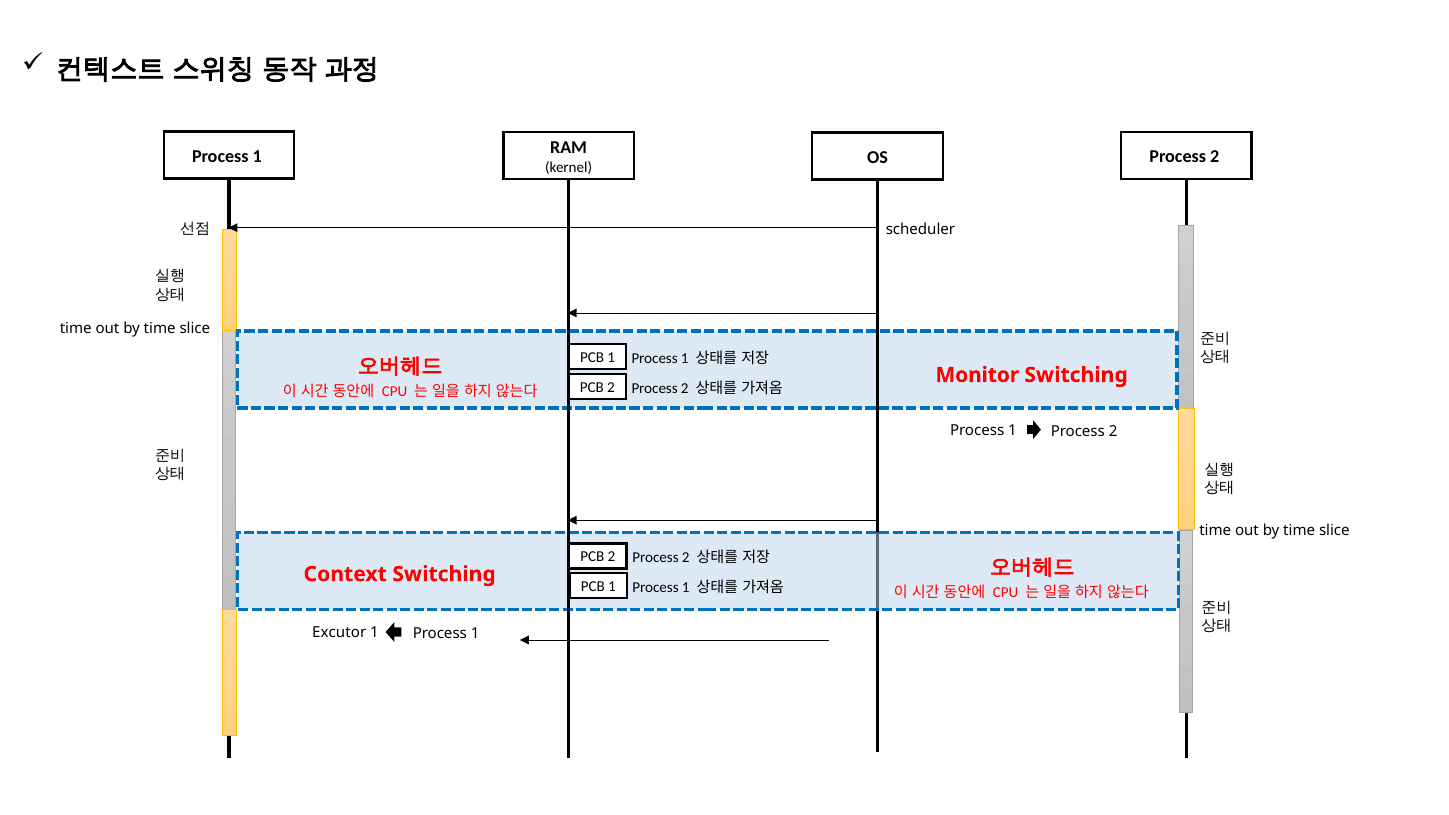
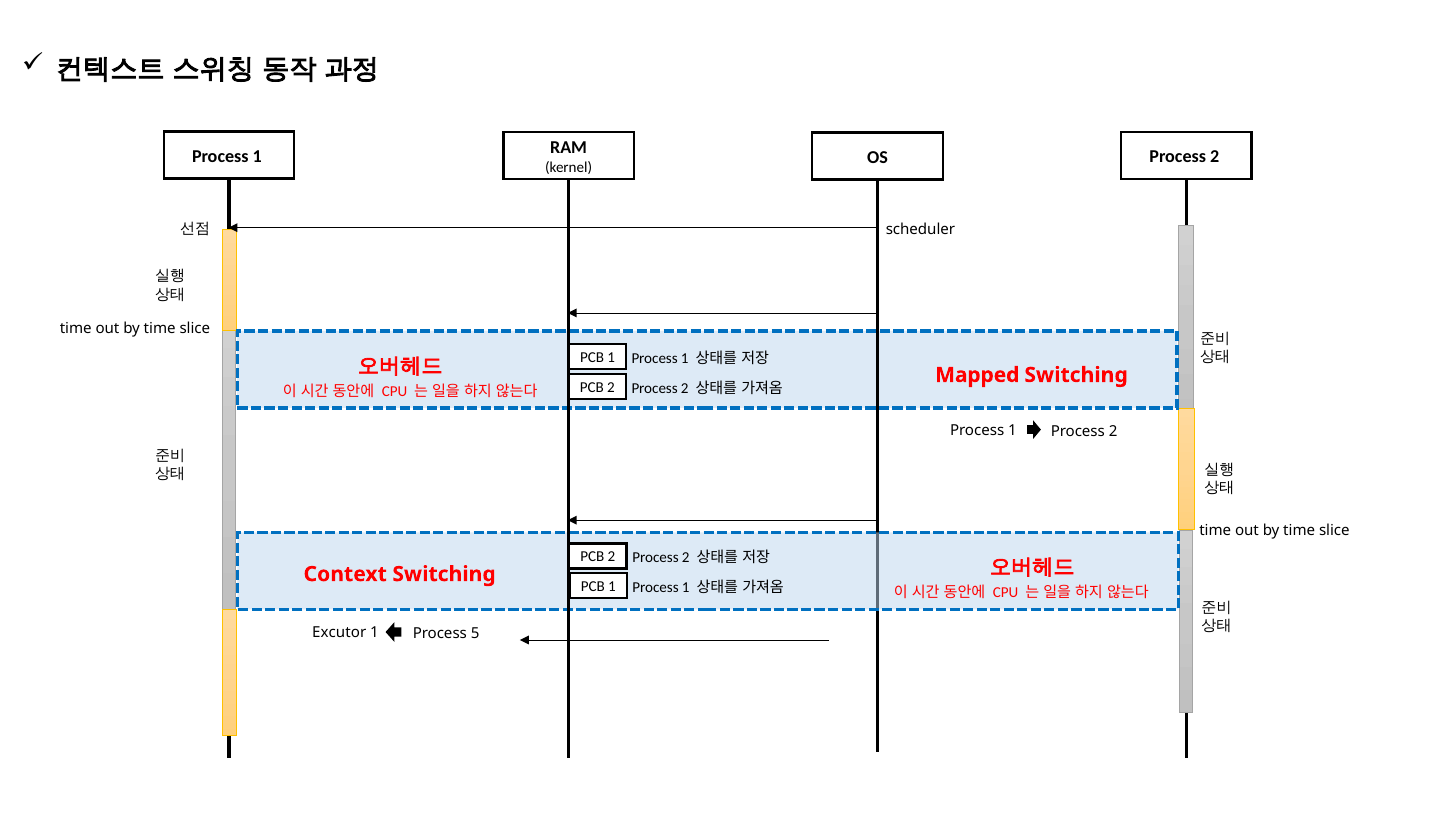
Monitor: Monitor -> Mapped (977, 375)
1: 1 -> 5 (475, 633)
